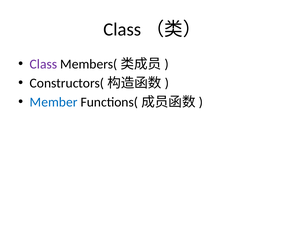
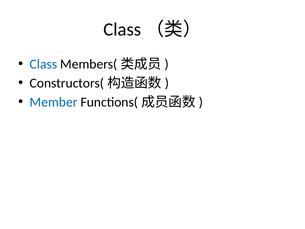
Class colour: purple -> blue (43, 64)
